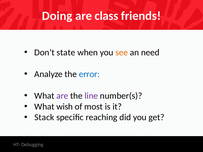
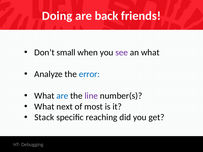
class: class -> back (107, 16)
state: state -> small (66, 53)
see colour: orange -> purple (122, 53)
an need: need -> what (150, 53)
are colour: purple -> blue (62, 96)
wish: wish -> next (65, 107)
